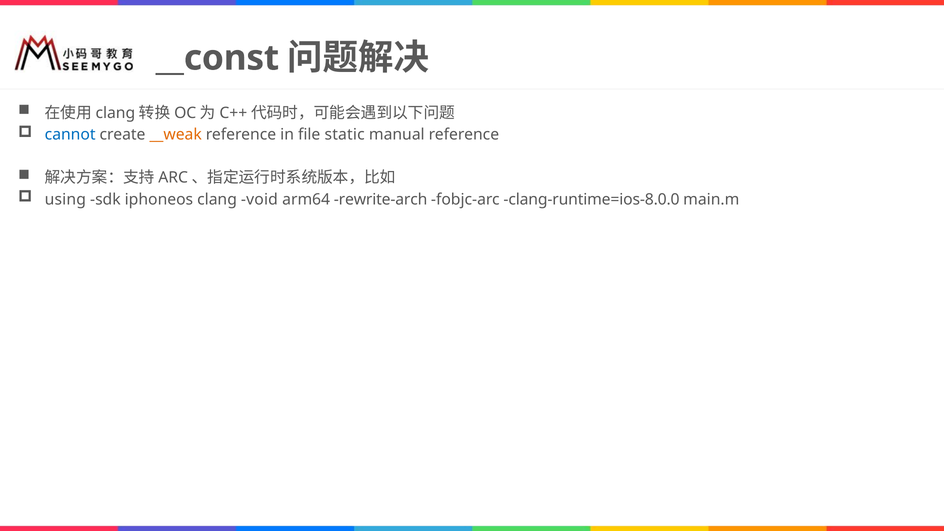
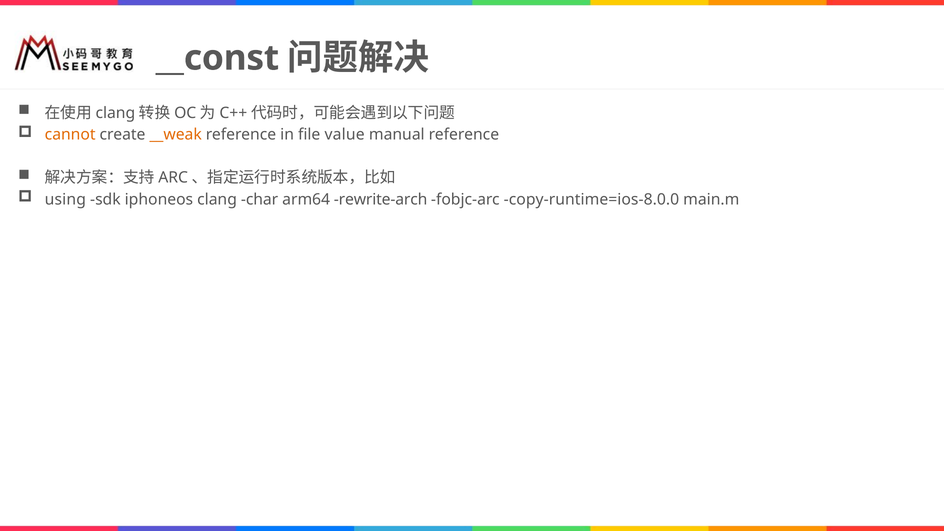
cannot colour: blue -> orange (70, 134)
static: static -> value (345, 134)
void: void -> char (260, 199)
clang-runtime=ios-8.0.0: clang-runtime=ios-8.0.0 -> copy-runtime=ios-8.0.0 (591, 199)
